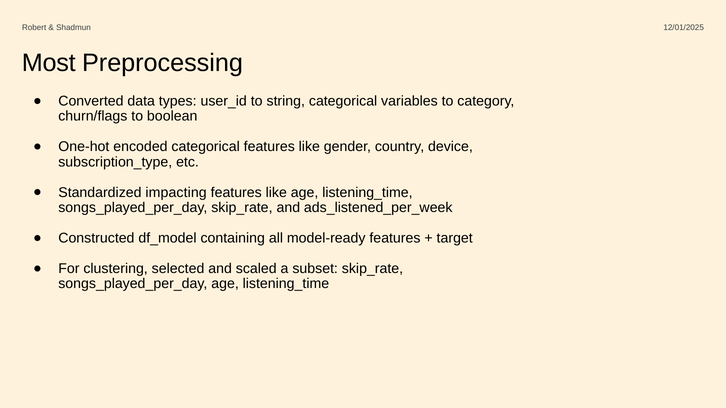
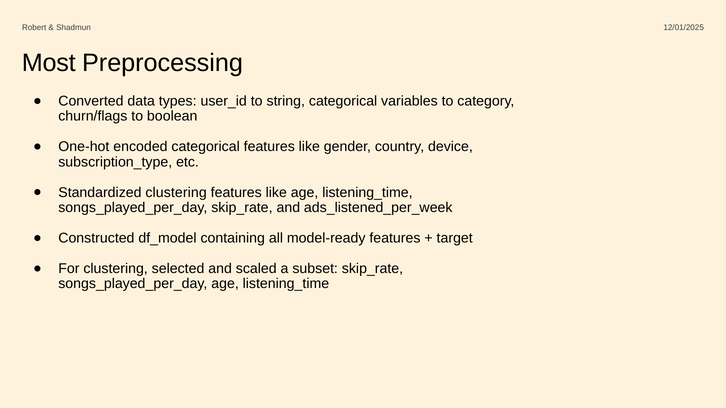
Standardized impacting: impacting -> clustering (176, 193)
